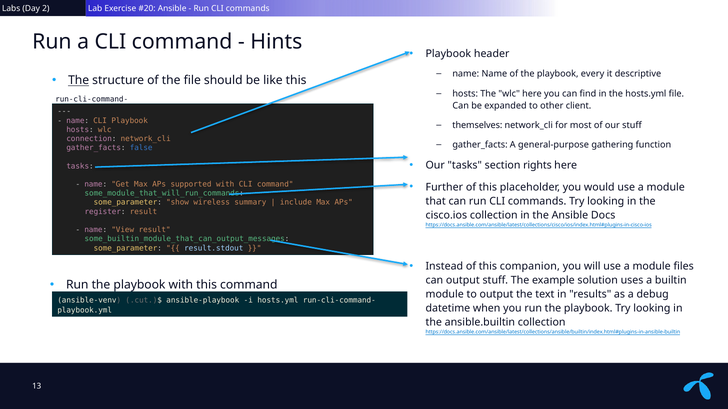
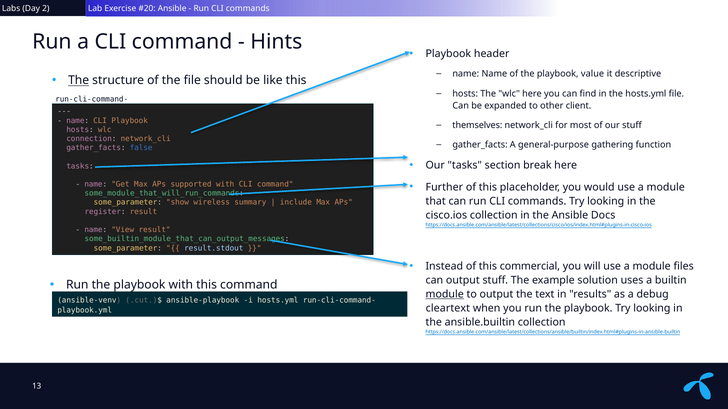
every: every -> value (593, 74)
rights: rights -> break (537, 166)
companion: companion -> commercial (530, 267)
module underline: none -> present (445, 295)
datetime: datetime -> cleartext (448, 309)
